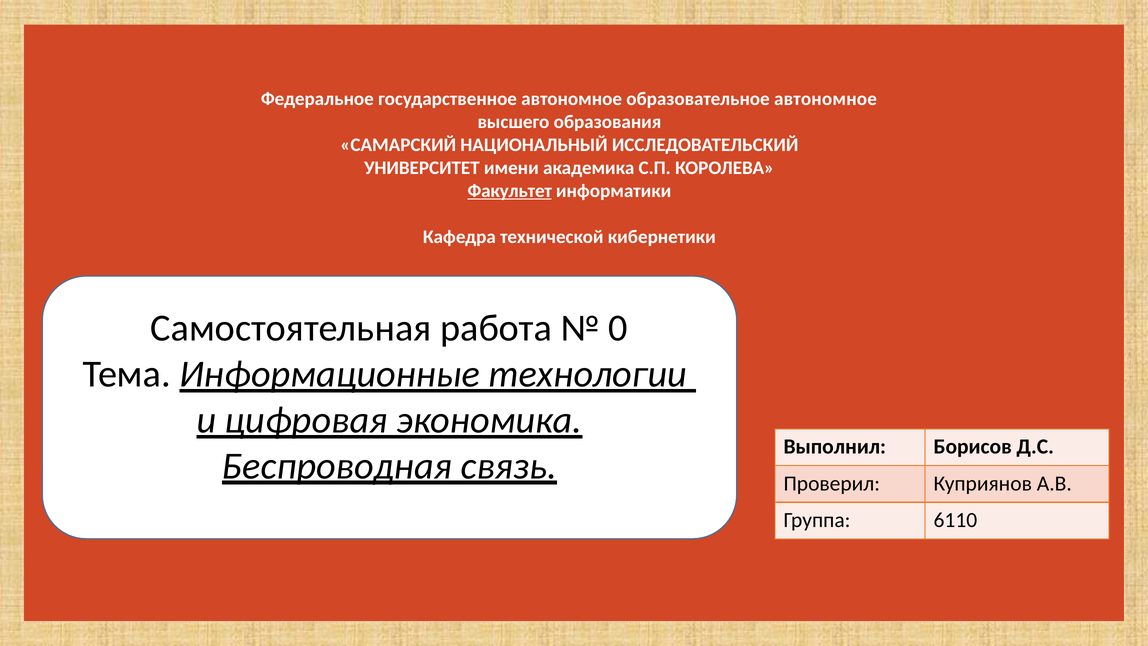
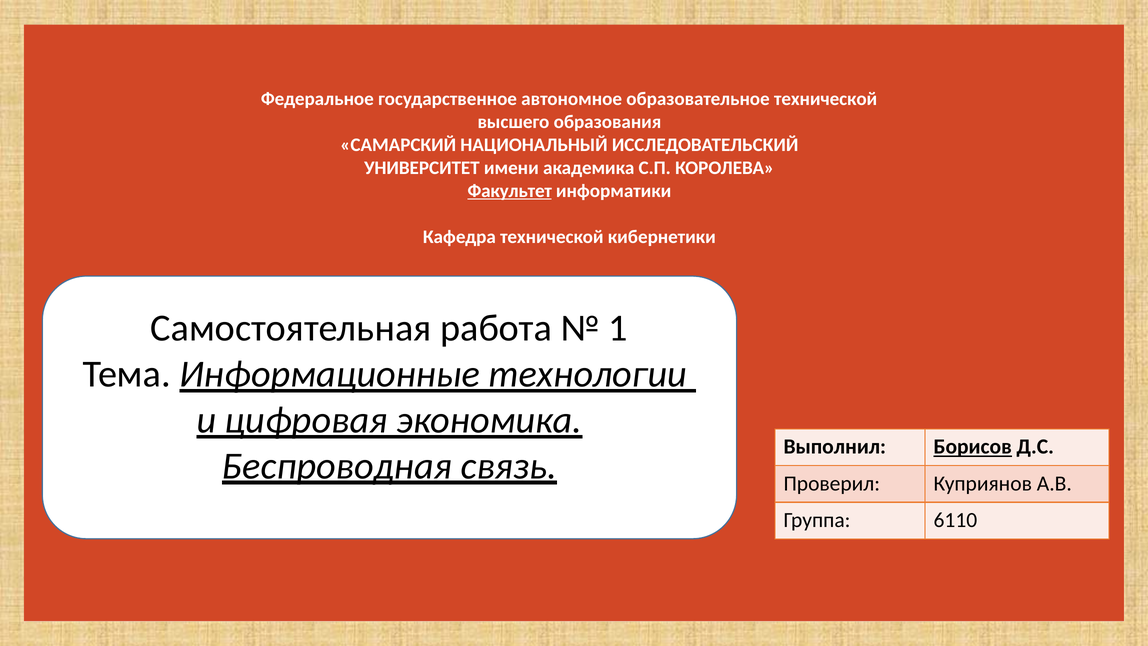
образовательное автономное: автономное -> технической (826, 99)
0: 0 -> 1 (618, 328)
Борисов underline: none -> present (973, 447)
